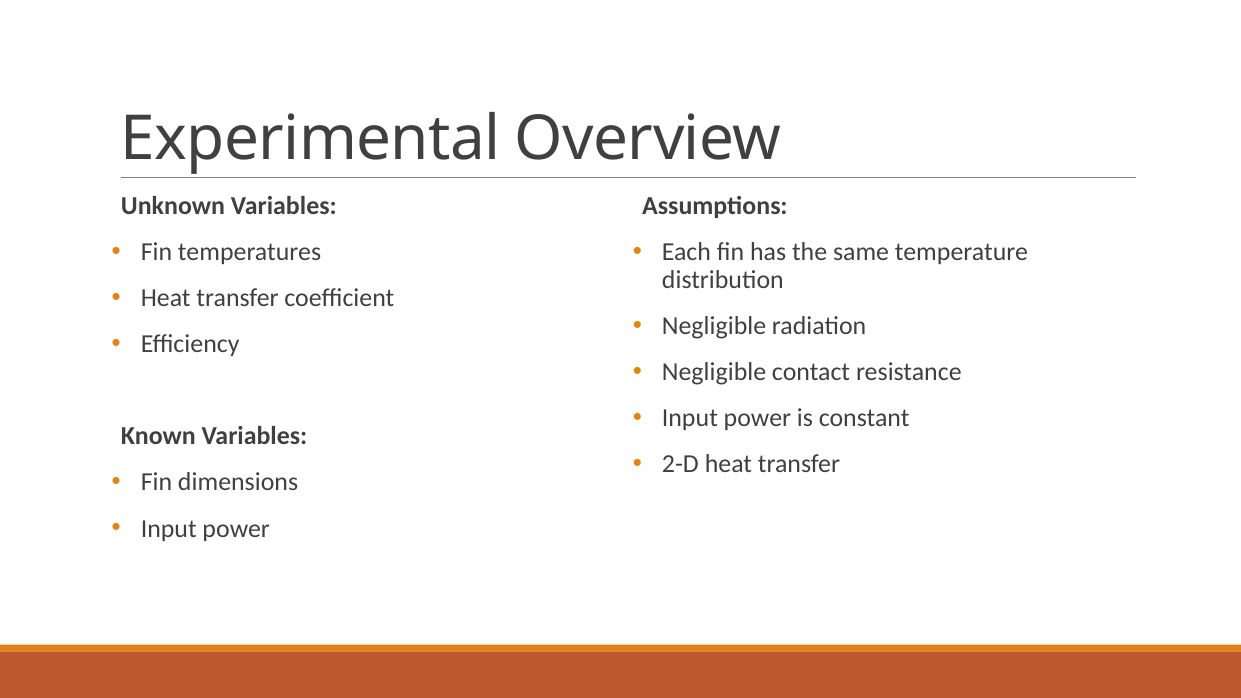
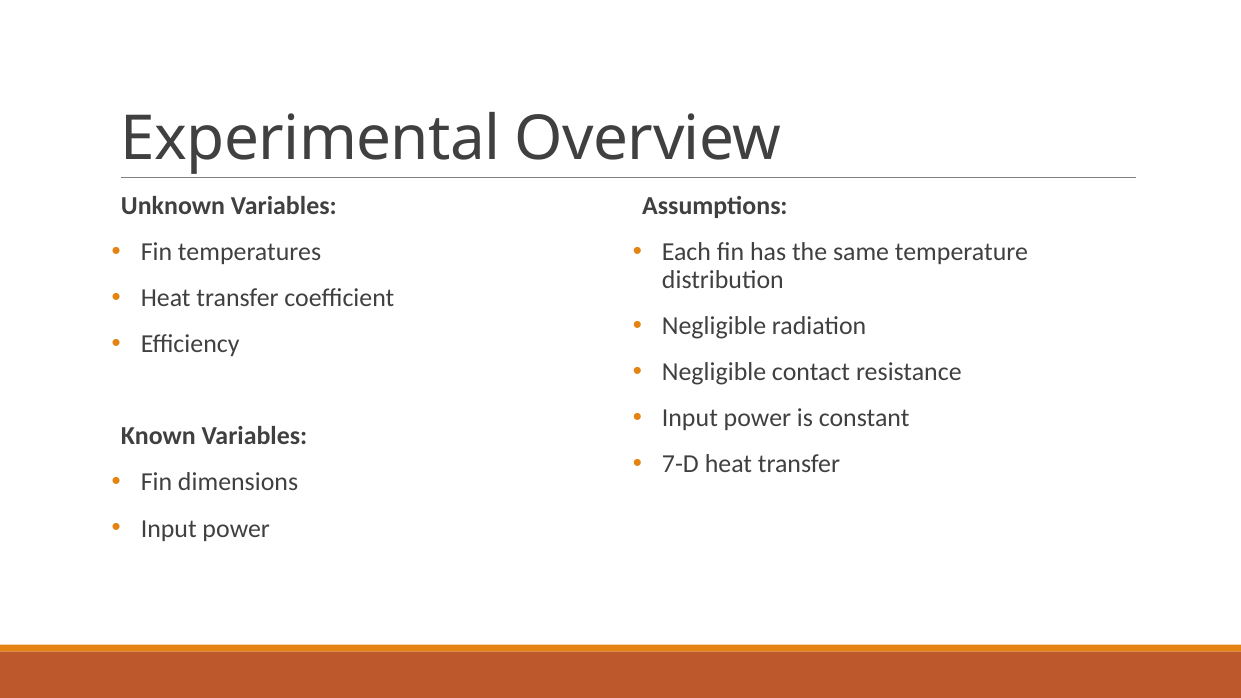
2-D: 2-D -> 7-D (680, 464)
